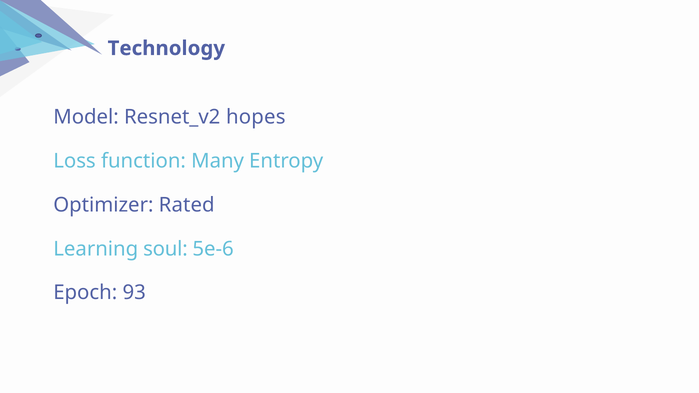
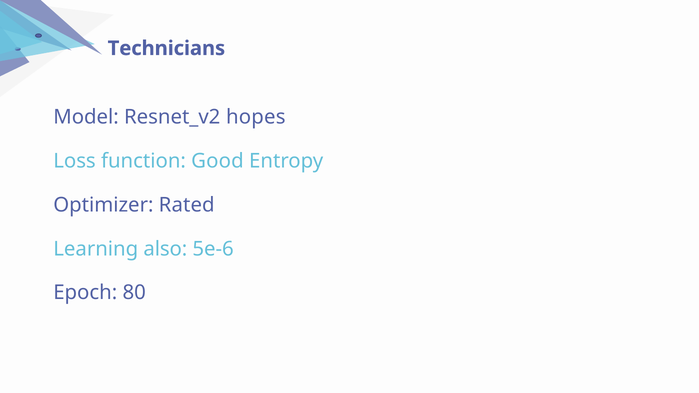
Technology: Technology -> Technicians (166, 48)
Many: Many -> Good (217, 161)
soul: soul -> also (165, 249)
93: 93 -> 80 (134, 293)
